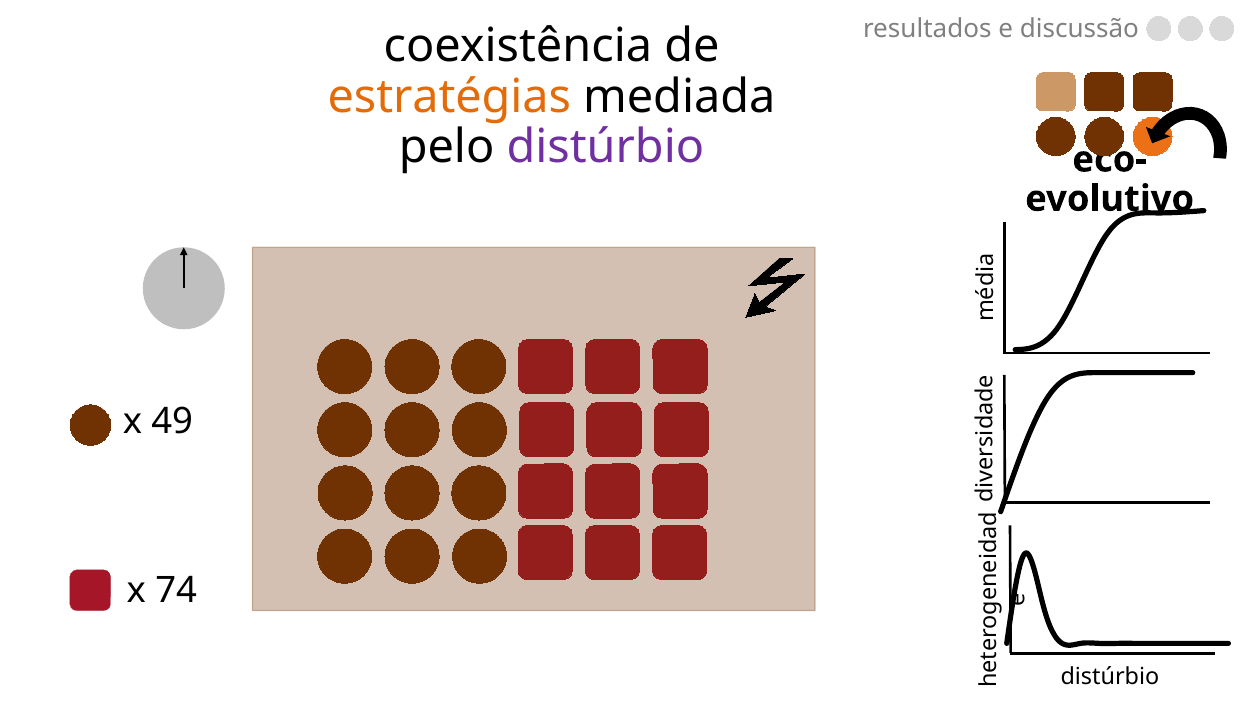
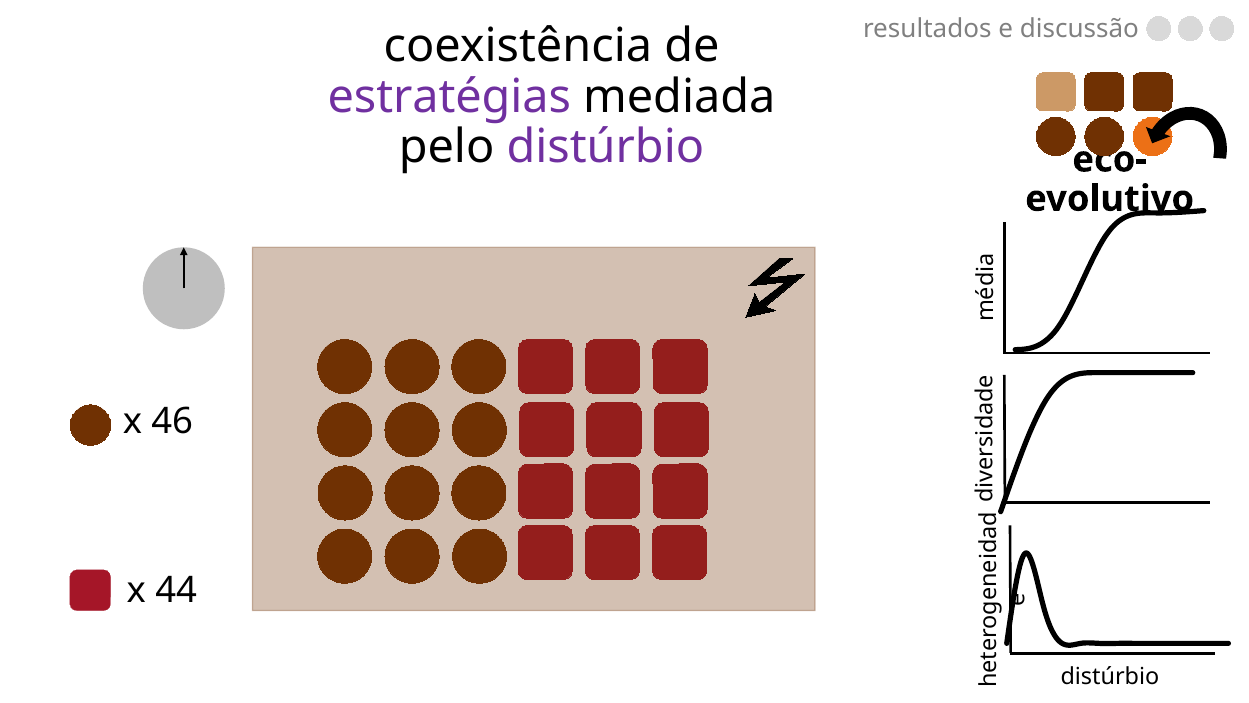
estratégias colour: orange -> purple (449, 97)
49: 49 -> 46 (172, 422)
74: 74 -> 44 (176, 590)
